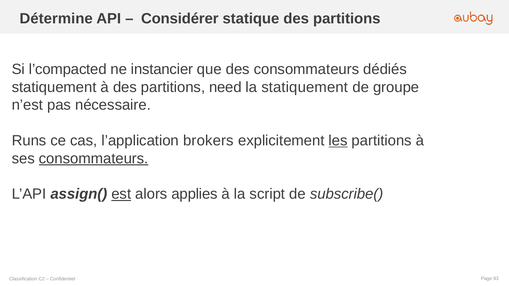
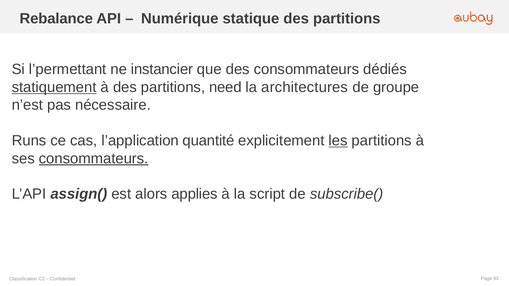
Détermine: Détermine -> Rebalance (56, 19)
Considérer: Considérer -> Numérique (180, 19)
l’compacted: l’compacted -> l’permettant (68, 70)
statiquement underline: none -> present (54, 87)
la statiquement: statiquement -> architectures (305, 87)
brokers: brokers -> quantité (209, 141)
est underline: present -> none (121, 194)
